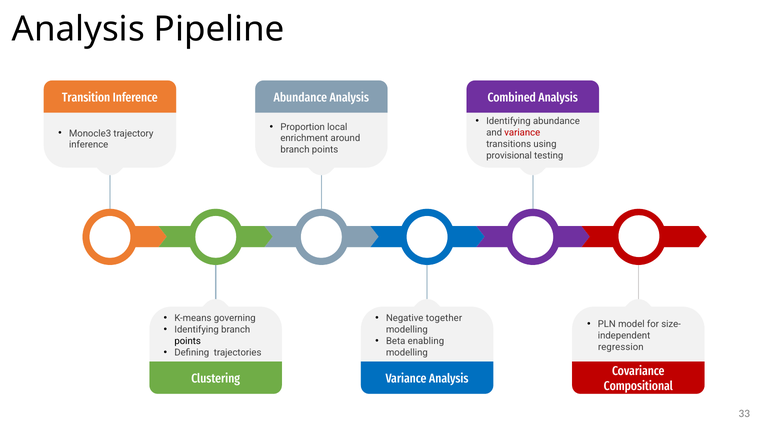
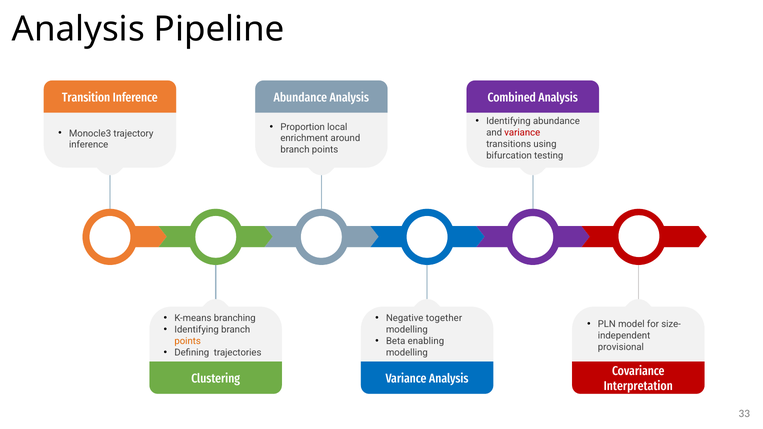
provisional: provisional -> bifurcation (509, 156)
governing: governing -> branching (235, 318)
points colour: black -> orange (188, 341)
regression: regression -> provisional (621, 347)
Compositional: Compositional -> Interpretation (638, 386)
